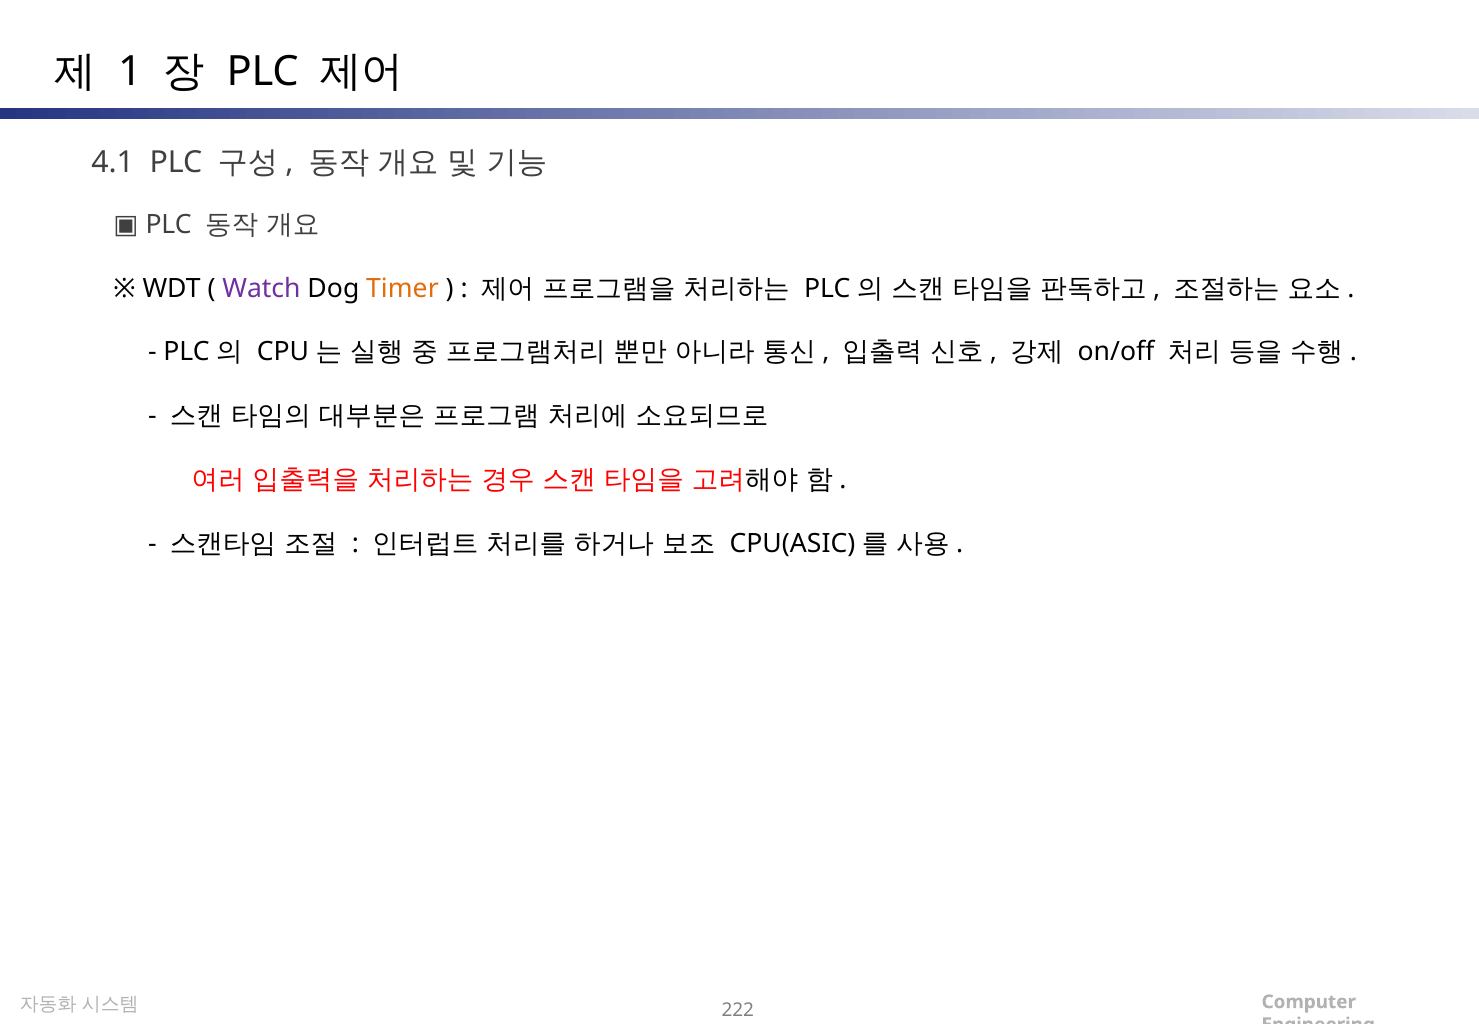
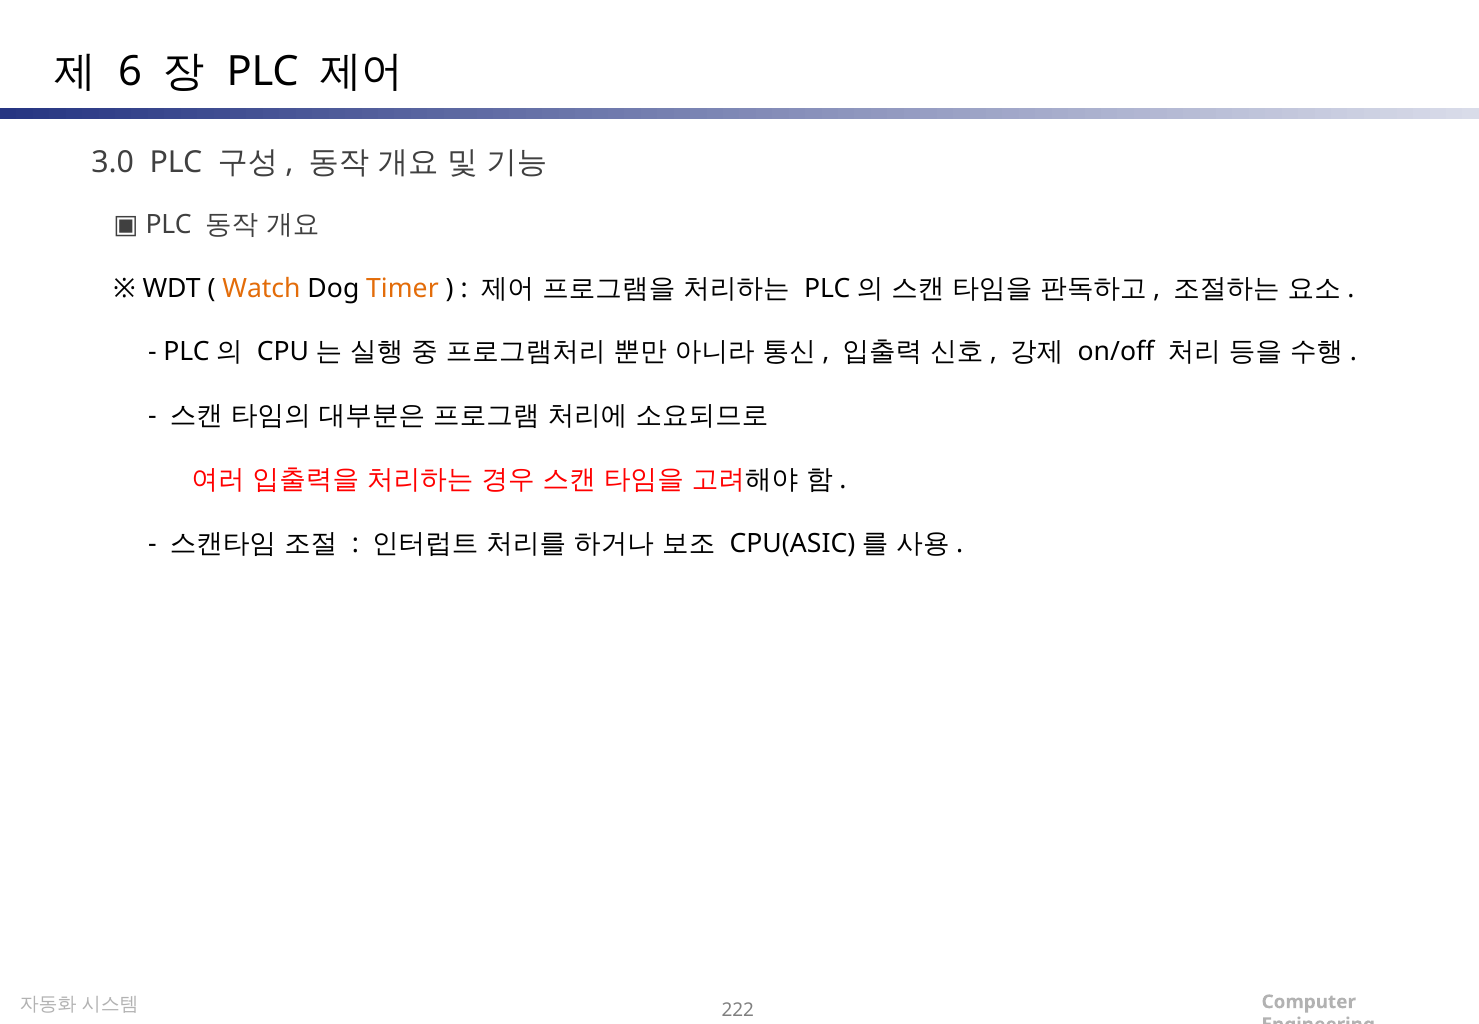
1: 1 -> 6 (130, 72)
4.1: 4.1 -> 3.0 (113, 163)
Watch colour: purple -> orange (261, 288)
